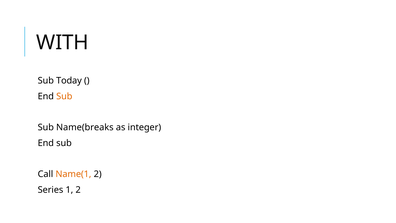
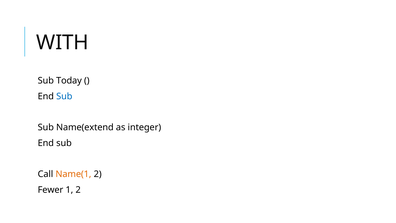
Sub colour: orange -> blue (64, 96)
Name(breaks: Name(breaks -> Name(extend (85, 127)
Series: Series -> Fewer (51, 190)
